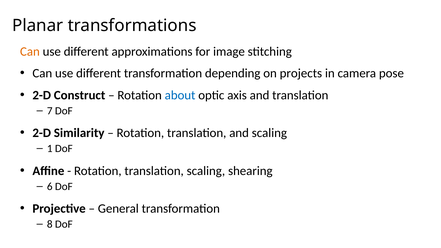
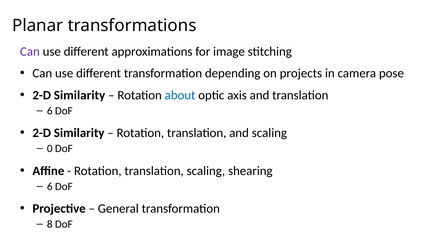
Can colour: orange -> purple (30, 52)
Construct: Construct -> Similarity (80, 95)
7: 7 -> 6 (50, 111)
1: 1 -> 0 (50, 149)
